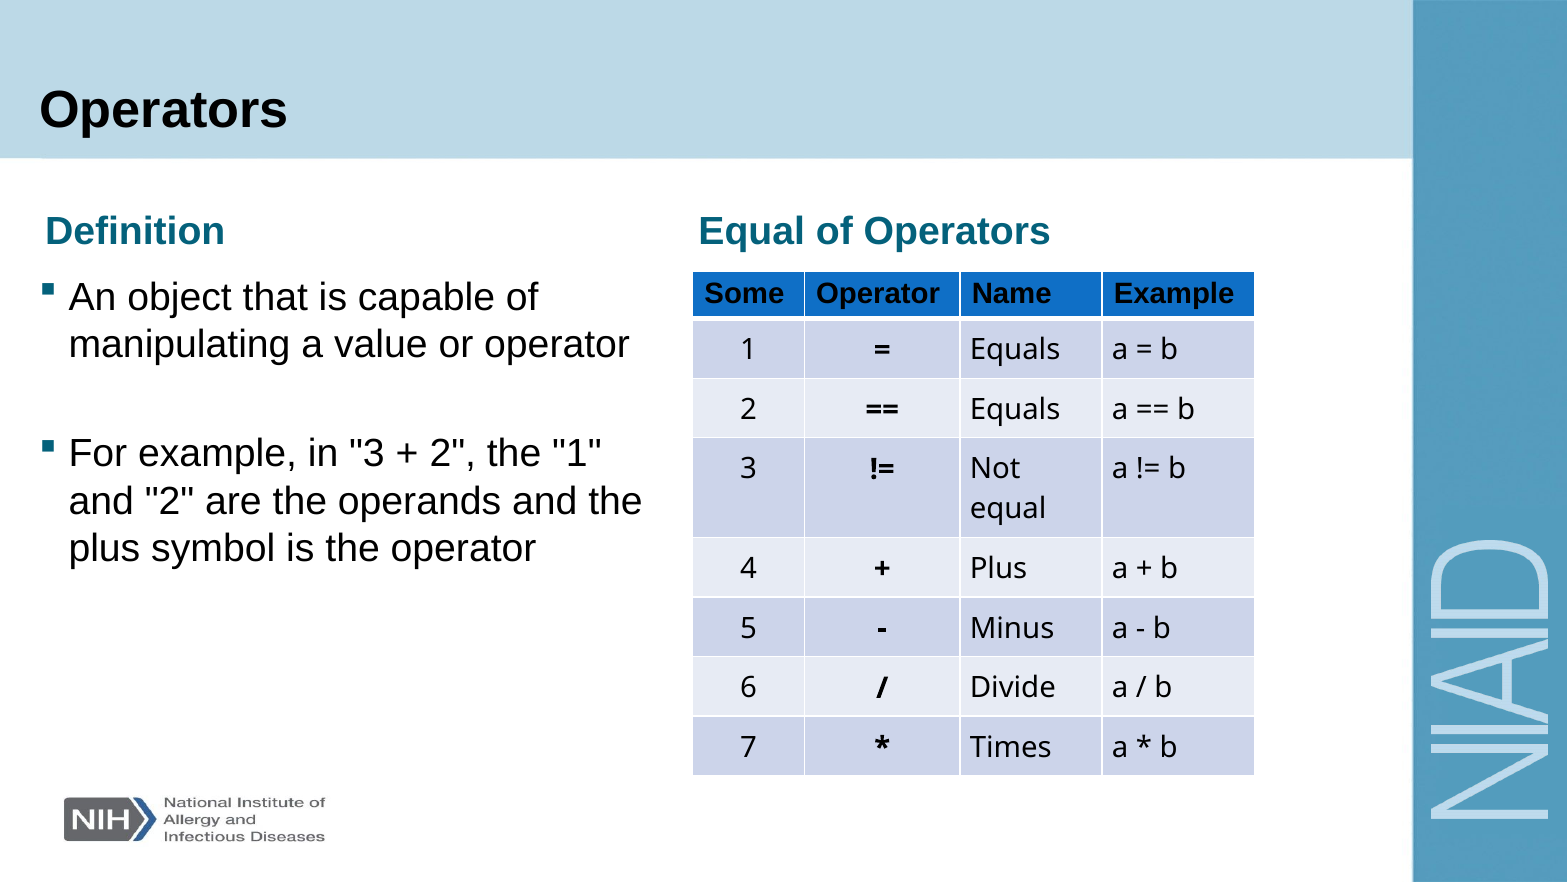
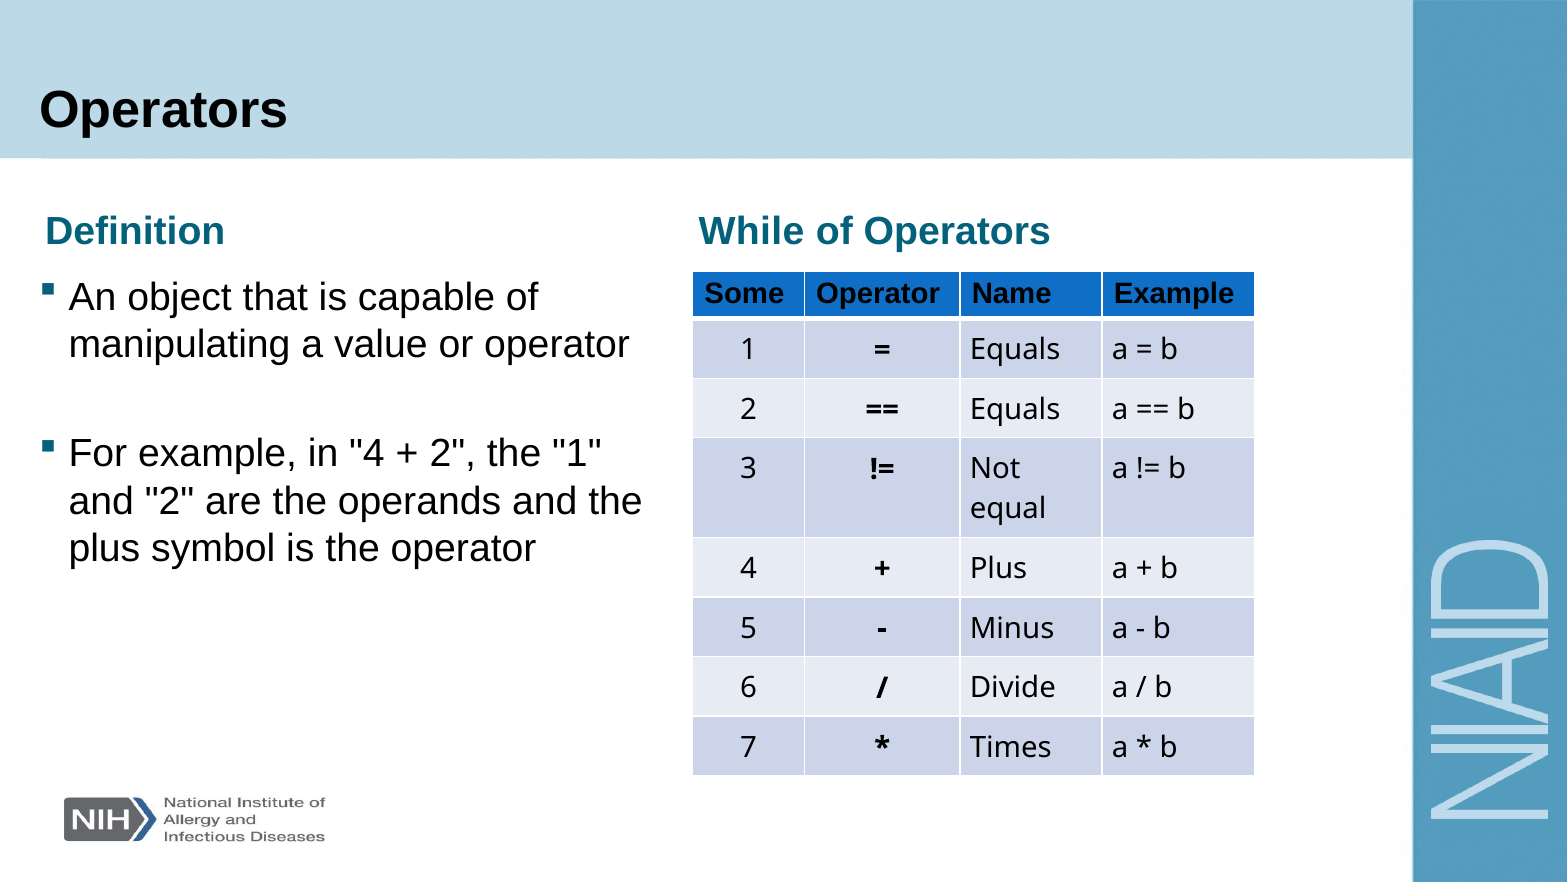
Definition Equal: Equal -> While (752, 231)
in 3: 3 -> 4 (367, 454)
